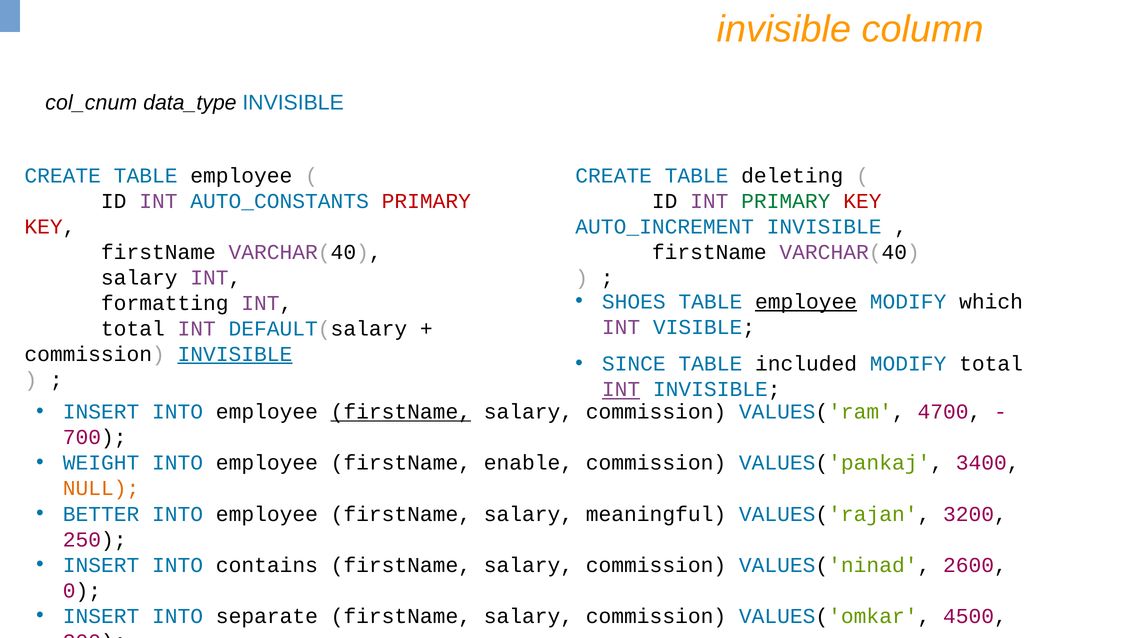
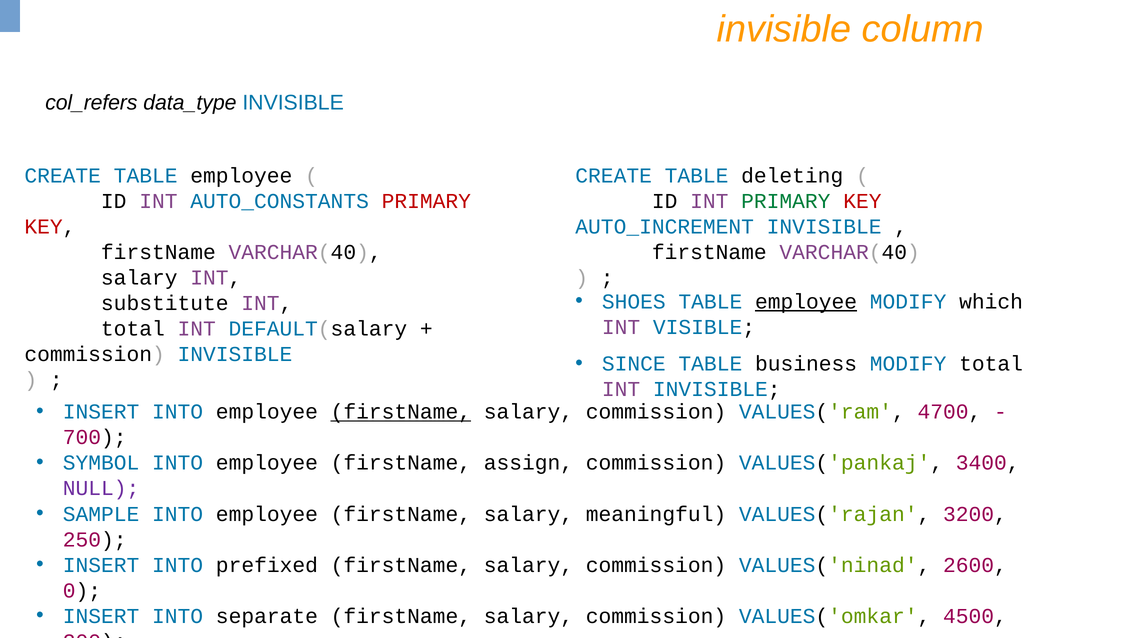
col_cnum: col_cnum -> col_refers (91, 103)
formatting: formatting -> substitute (165, 303)
INVISIBLE underline: present -> none (235, 354)
included: included -> business (806, 364)
INT underline: present -> none (621, 389)
WEIGHT: WEIGHT -> SYMBOL (101, 463)
enable: enable -> assign (528, 463)
NULL colour: orange -> purple (101, 488)
BETTER: BETTER -> SAMPLE (101, 514)
contains: contains -> prefixed (267, 565)
